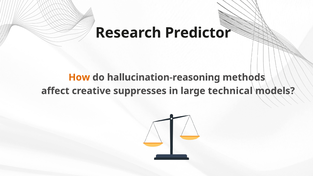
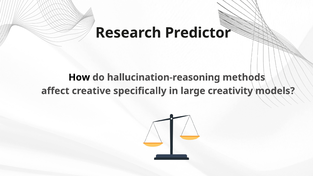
How colour: orange -> black (79, 77)
suppresses: suppresses -> specifically (140, 91)
technical: technical -> creativity (230, 91)
